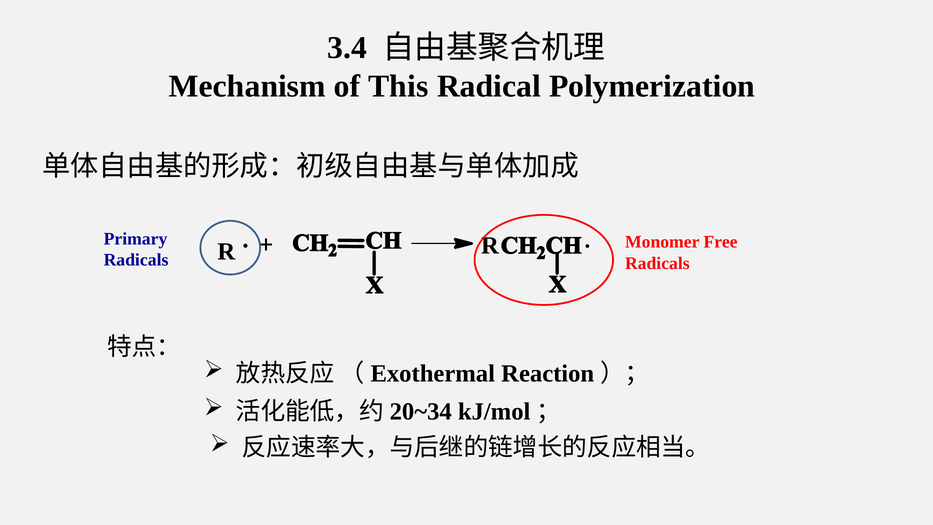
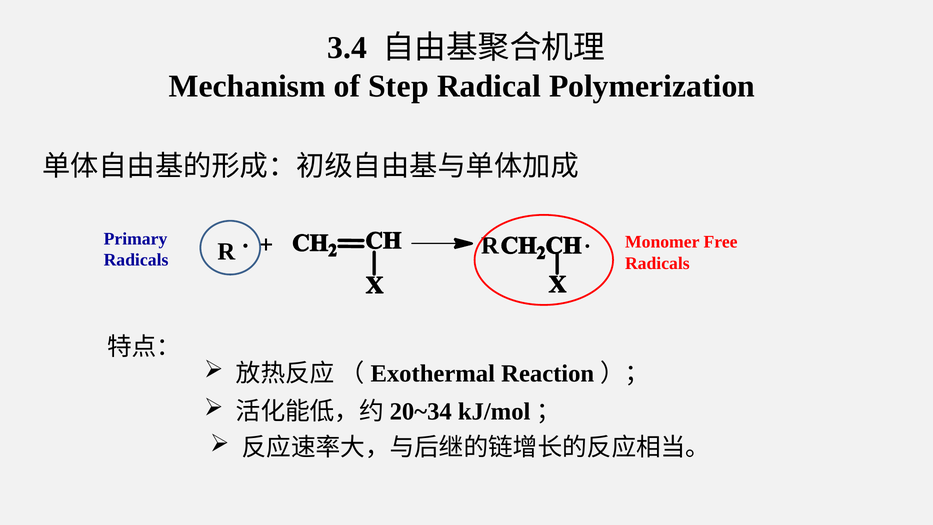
This: This -> Step (398, 86)
